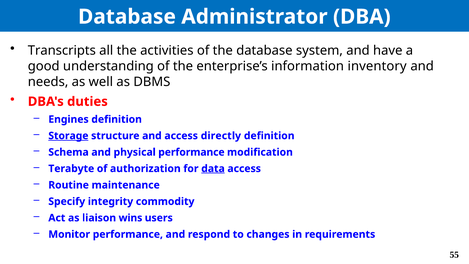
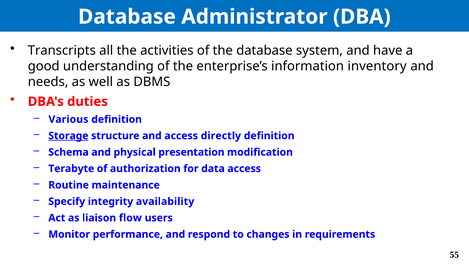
Engines: Engines -> Various (68, 119)
physical performance: performance -> presentation (191, 152)
data underline: present -> none (213, 169)
commodity: commodity -> availability (165, 201)
wins: wins -> flow (130, 218)
